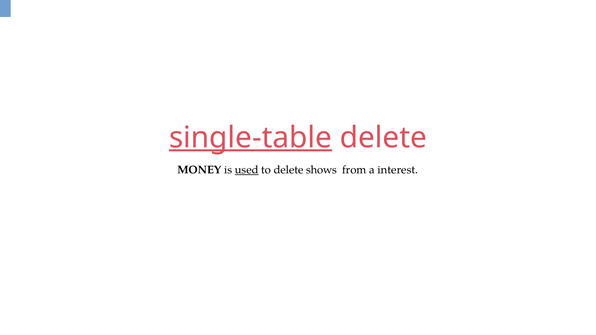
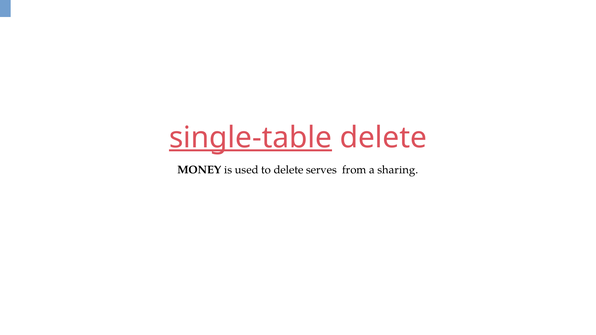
used underline: present -> none (247, 170)
shows: shows -> serves (322, 170)
interest: interest -> sharing (398, 170)
